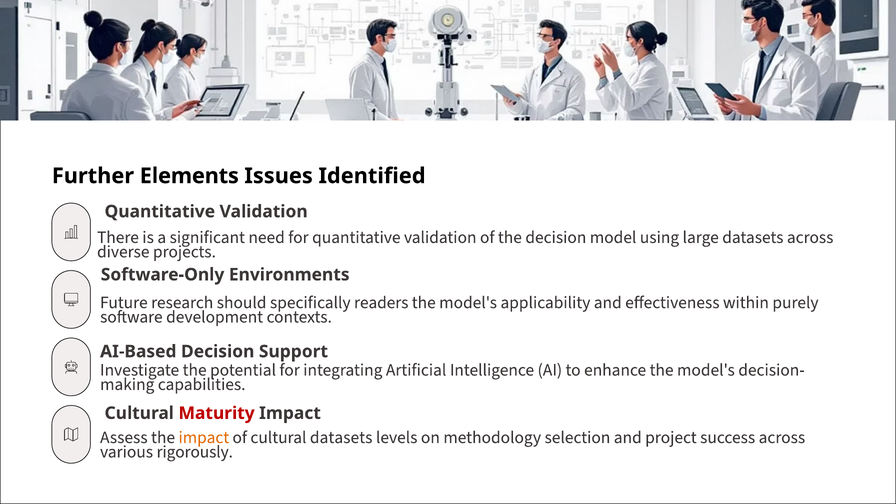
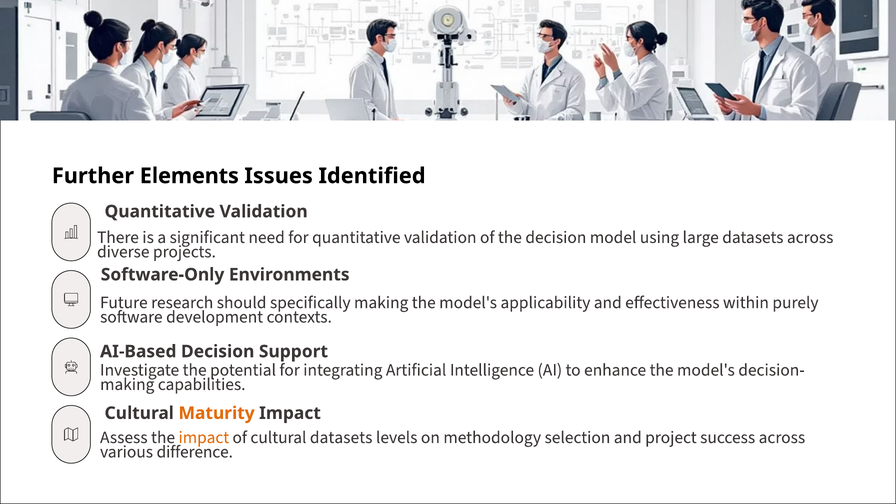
specifically readers: readers -> making (381, 302)
Maturity colour: red -> orange (217, 413)
rigorously: rigorously -> difference (195, 452)
